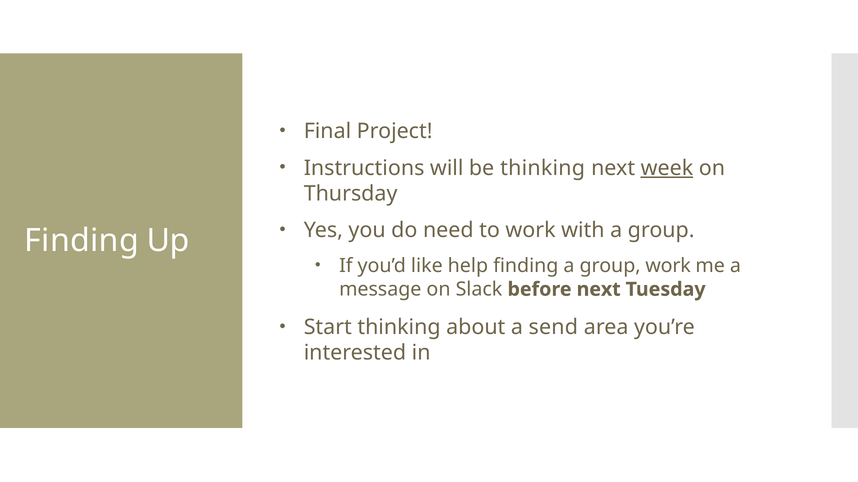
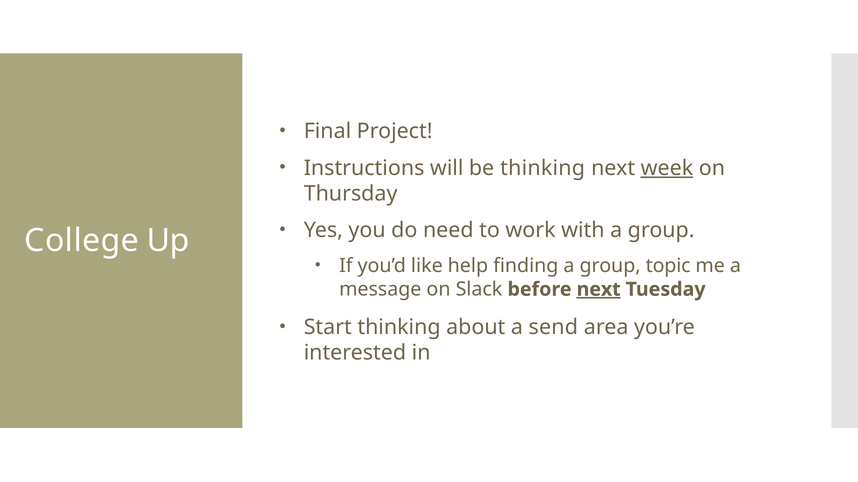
Finding: Finding -> College (82, 241)
group work: work -> topic (668, 266)
next underline: none -> present (599, 290)
